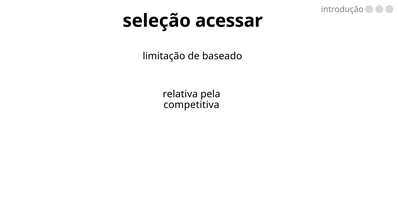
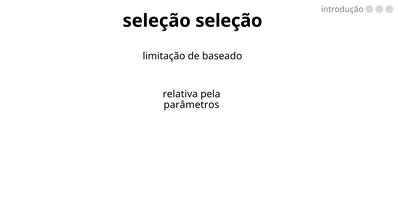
seleção acessar: acessar -> seleção (229, 21)
competitiva: competitiva -> parâmetros (191, 105)
